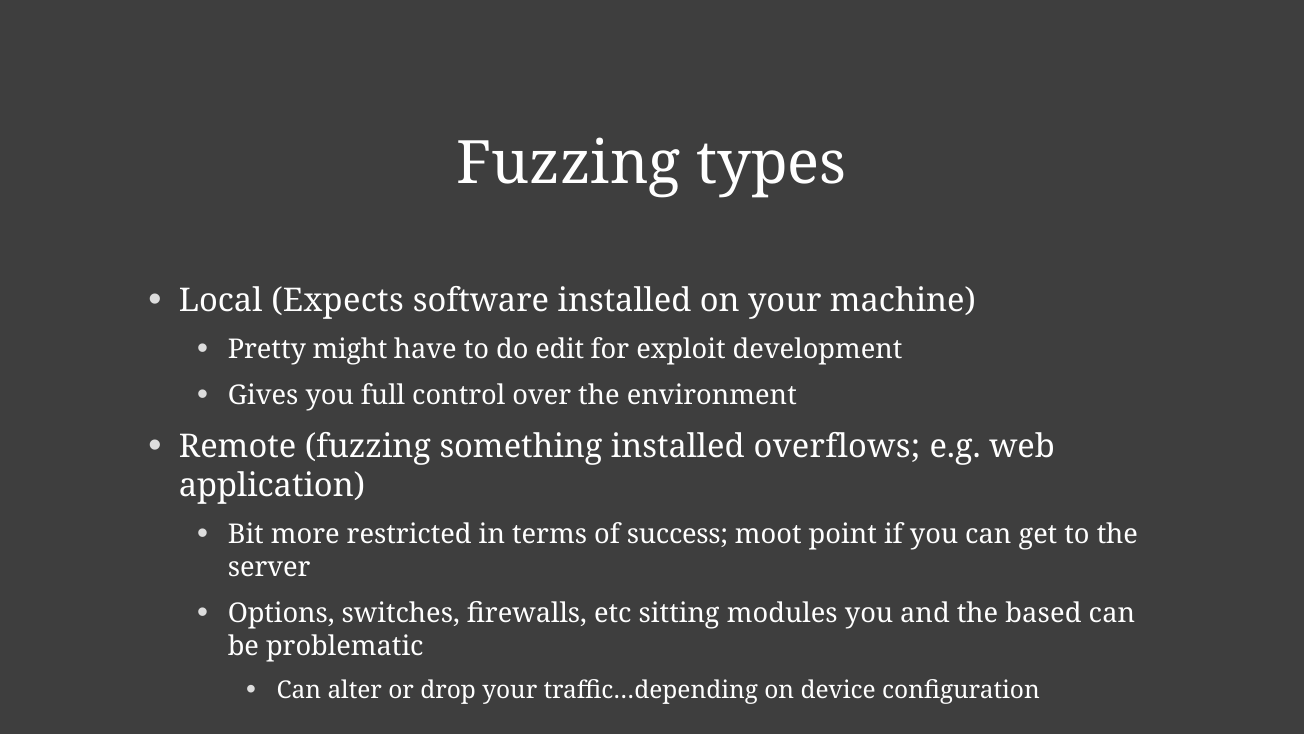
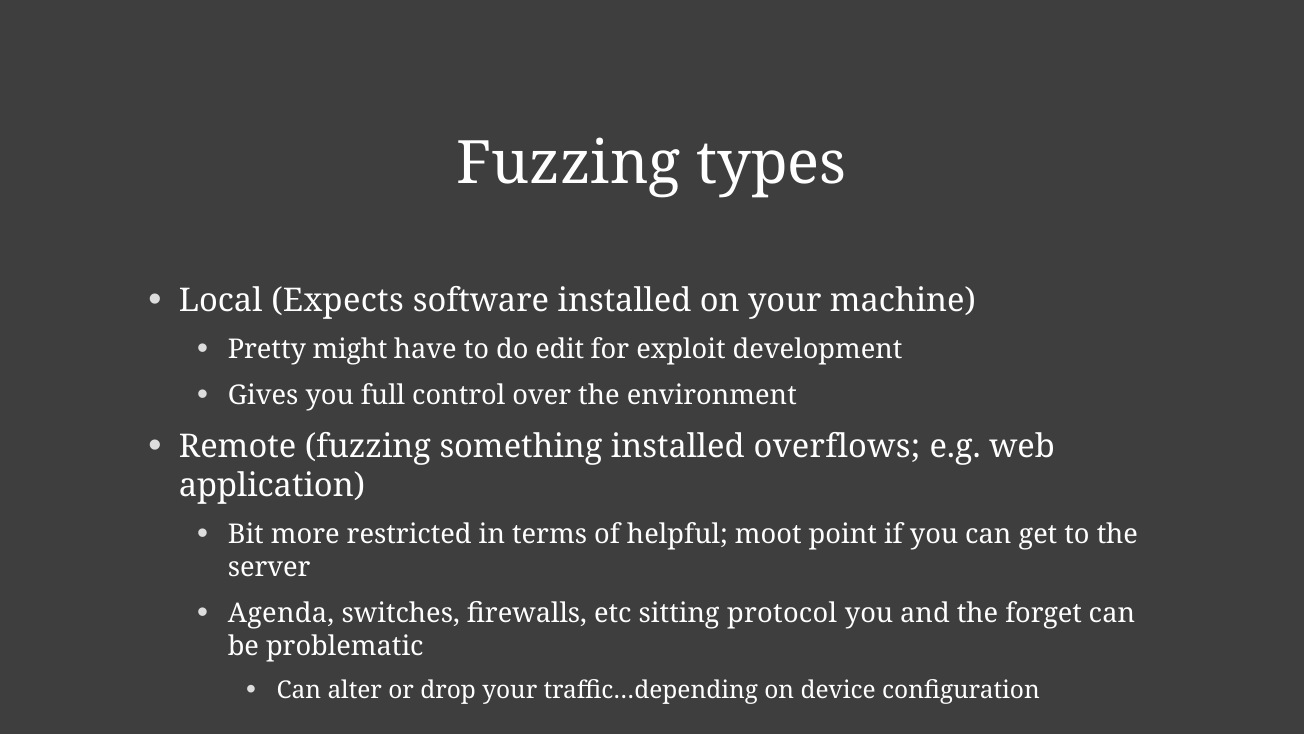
success: success -> helpful (677, 535)
Options: Options -> Agenda (281, 613)
modules: modules -> protocol (782, 613)
based: based -> forget (1044, 613)
